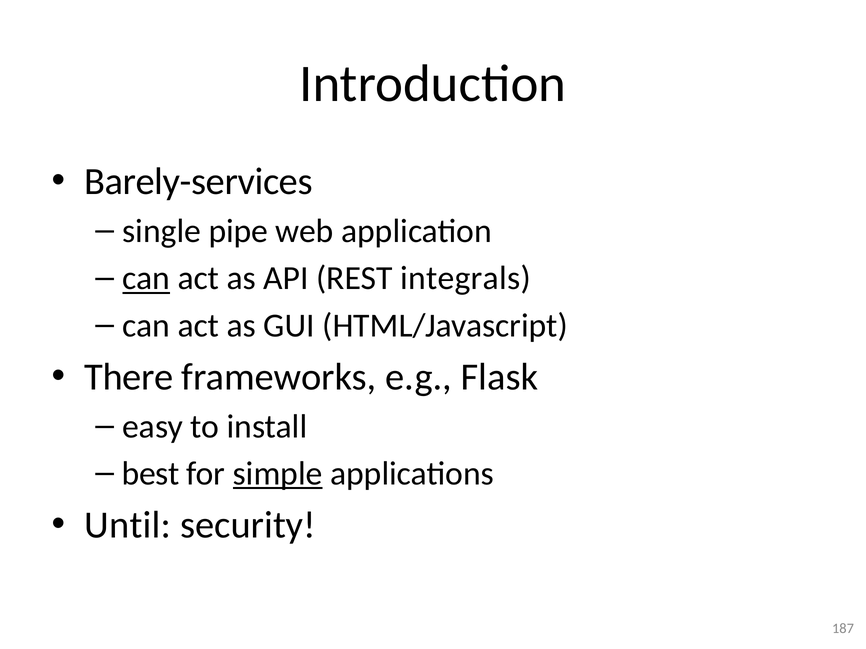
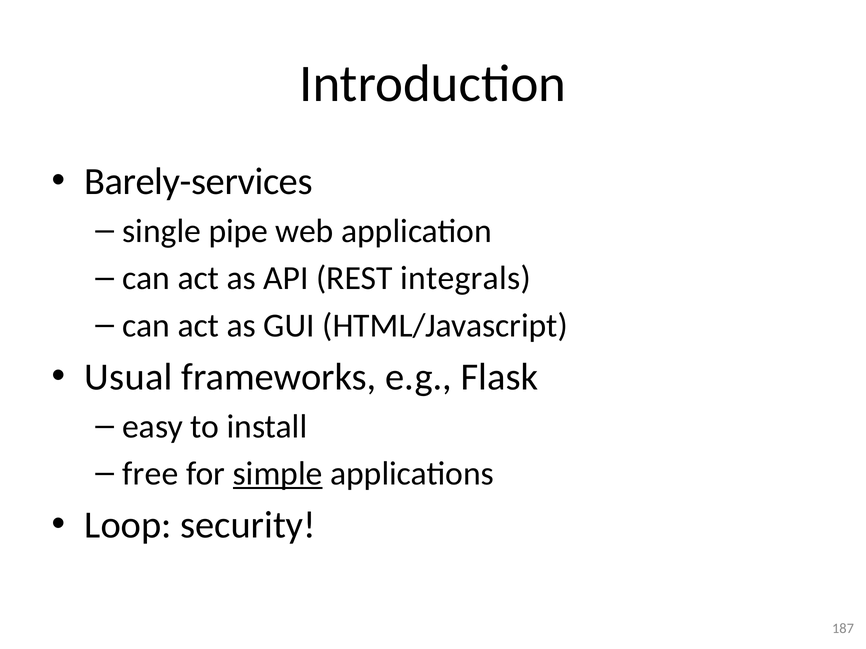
can underline: present -> none (146, 279)
There: There -> Usual (128, 377)
best: best -> free (150, 474)
Until: Until -> Loop (128, 525)
